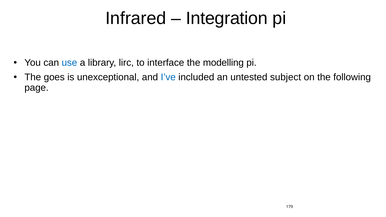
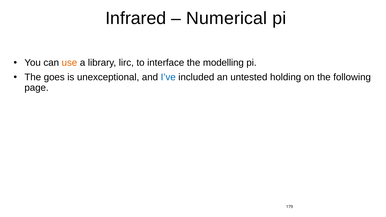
Integration: Integration -> Numerical (227, 18)
use colour: blue -> orange (69, 63)
subject: subject -> holding (286, 77)
